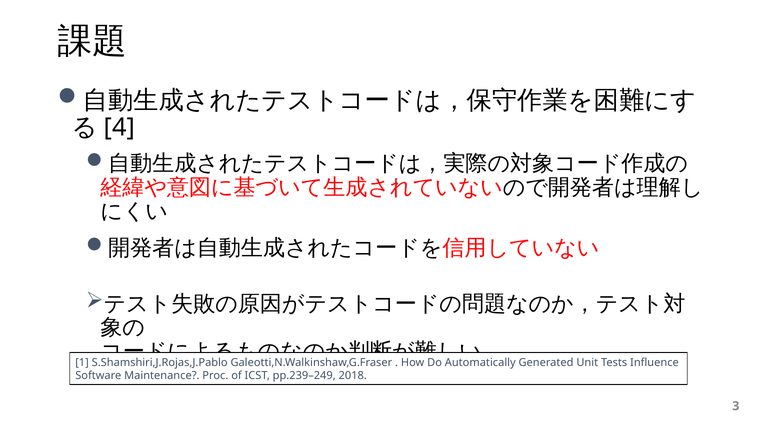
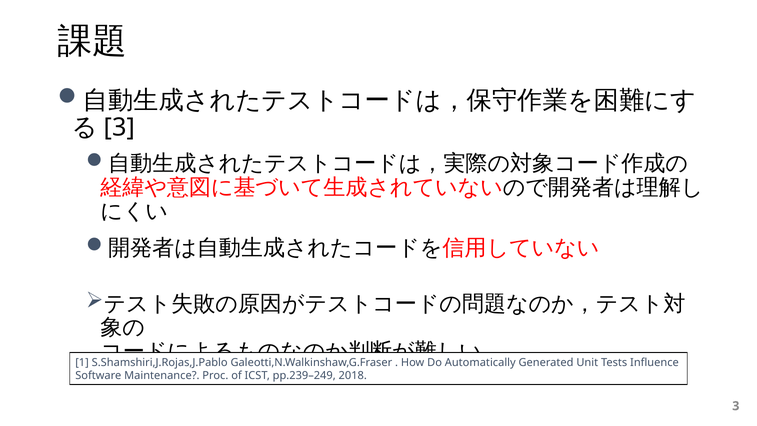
4: 4 -> 3 (119, 128)
